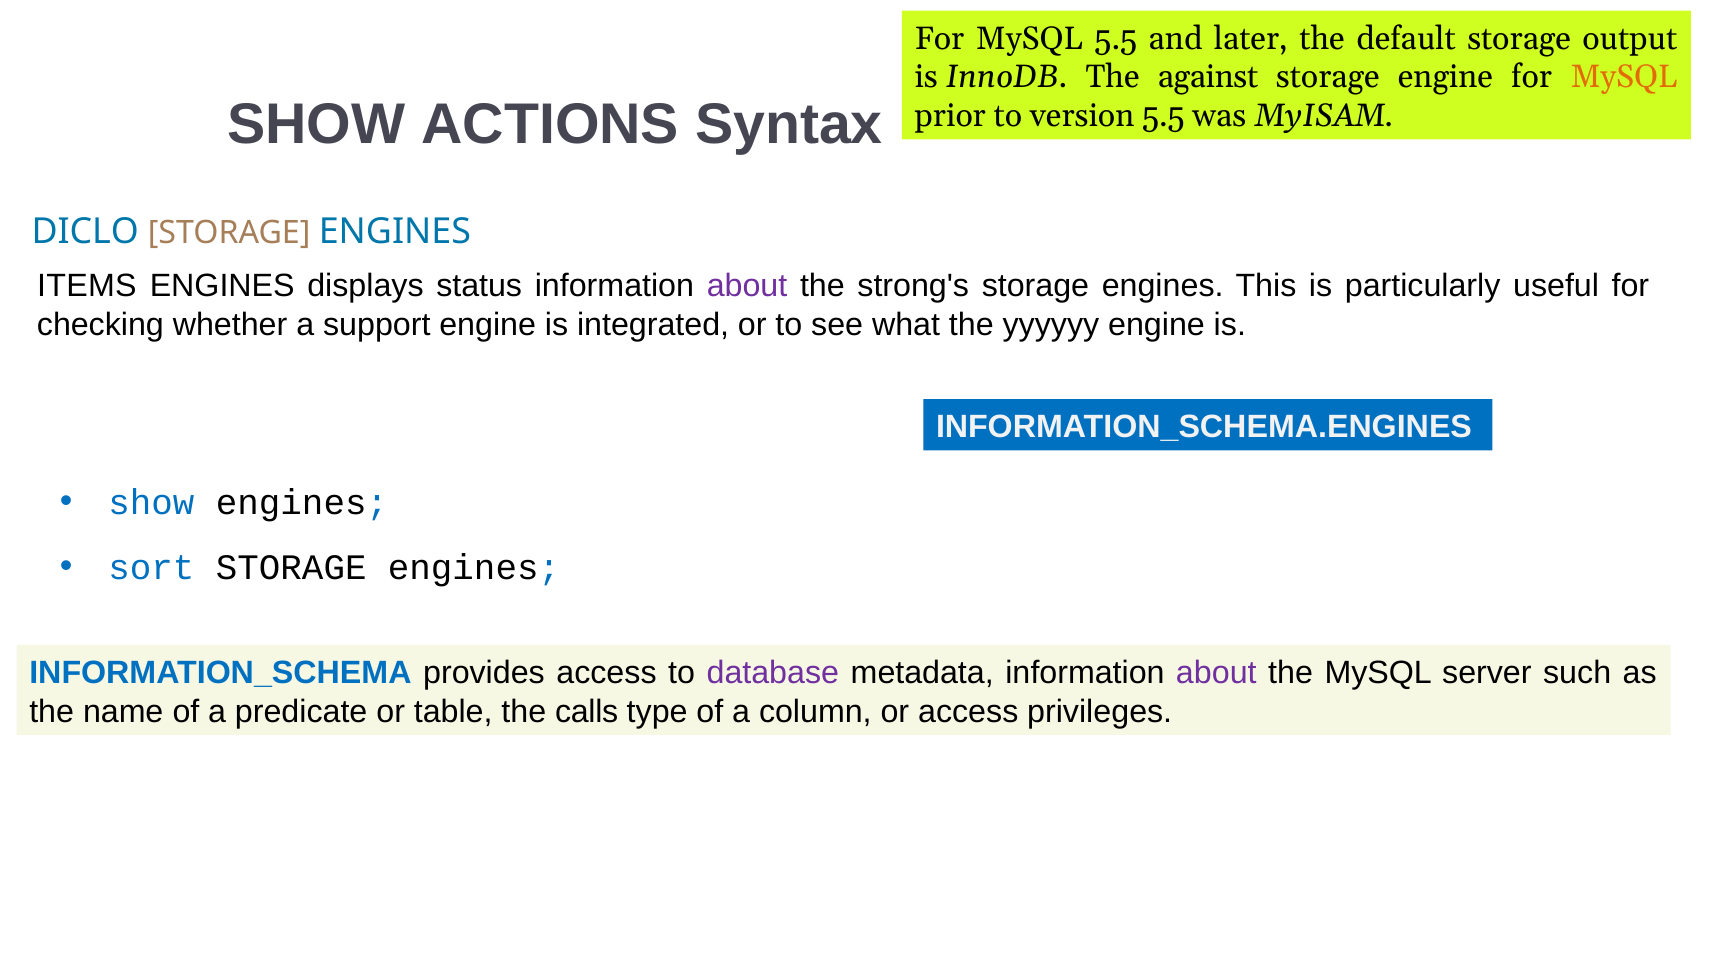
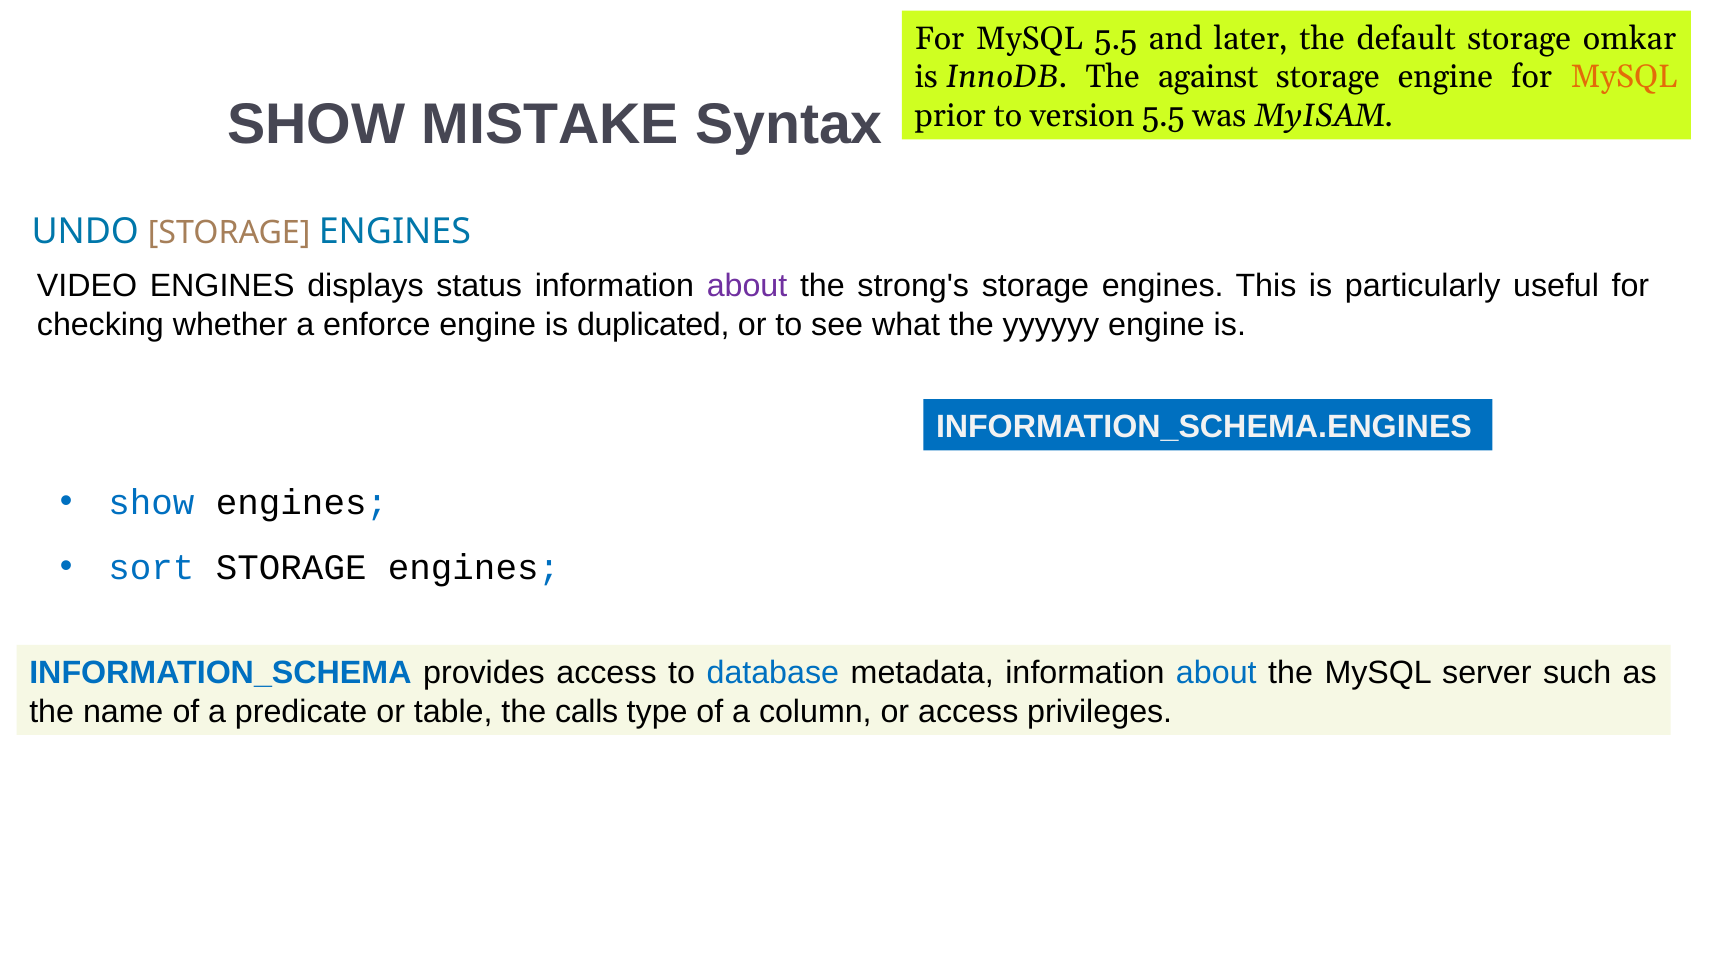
output: output -> omkar (1630, 39)
ACTIONS: ACTIONS -> MISTAKE (550, 124)
DICLO: DICLO -> UNDO (85, 231)
ITEMS: ITEMS -> VIDEO (87, 286)
support: support -> enforce (377, 324)
integrated: integrated -> duplicated (653, 324)
database colour: purple -> blue (773, 672)
about colour: purple -> blue (1216, 672)
